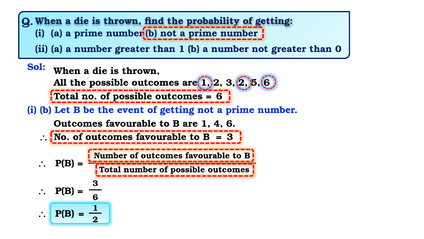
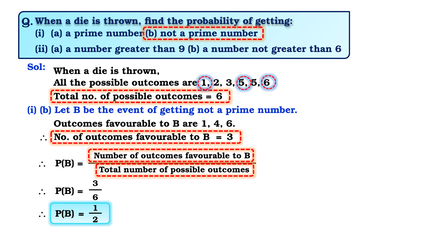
than 1: 1 -> 9 (182, 49)
than 0: 0 -> 6 (338, 49)
2: 2 -> 5 (243, 83)
